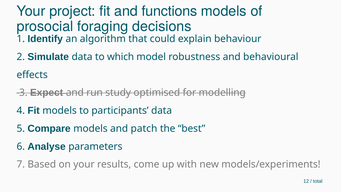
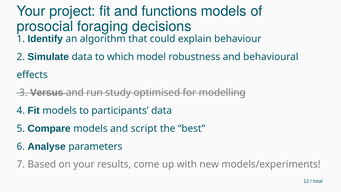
Expect: Expect -> Versus (47, 93)
patch: patch -> script (144, 128)
